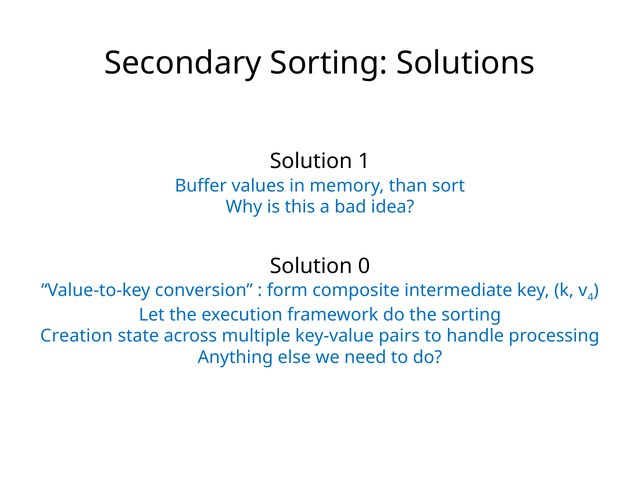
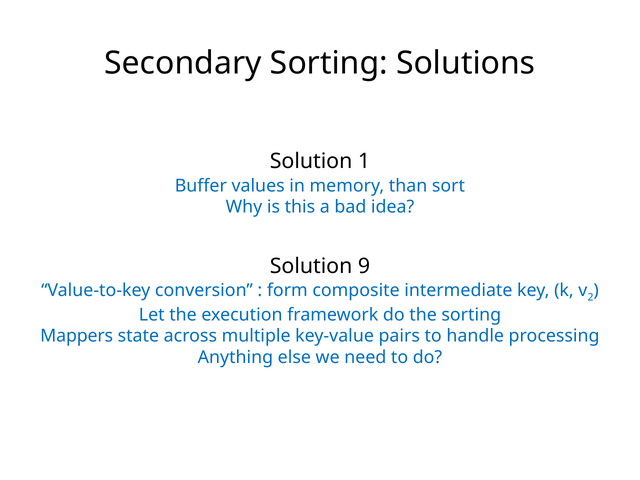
0: 0 -> 9 (364, 266)
4: 4 -> 2 (590, 297)
Creation: Creation -> Mappers (77, 336)
